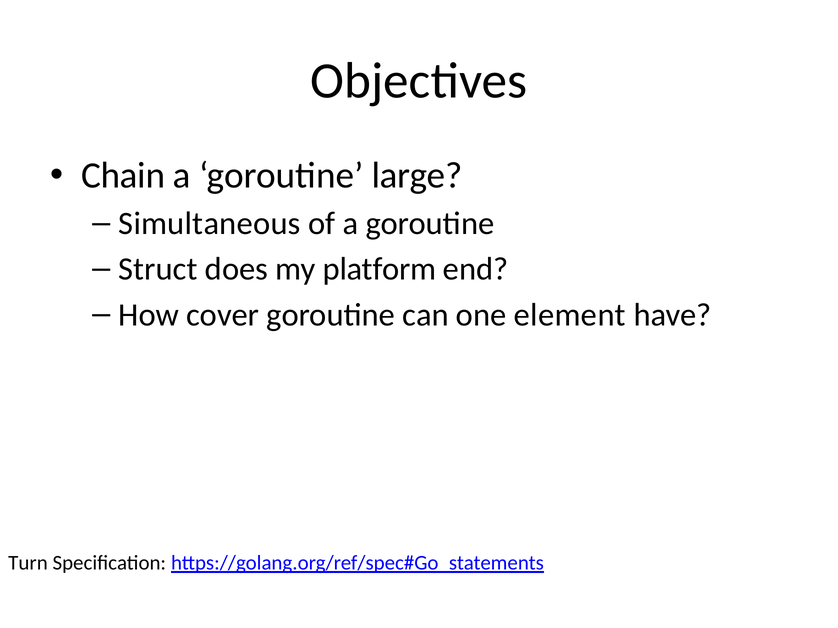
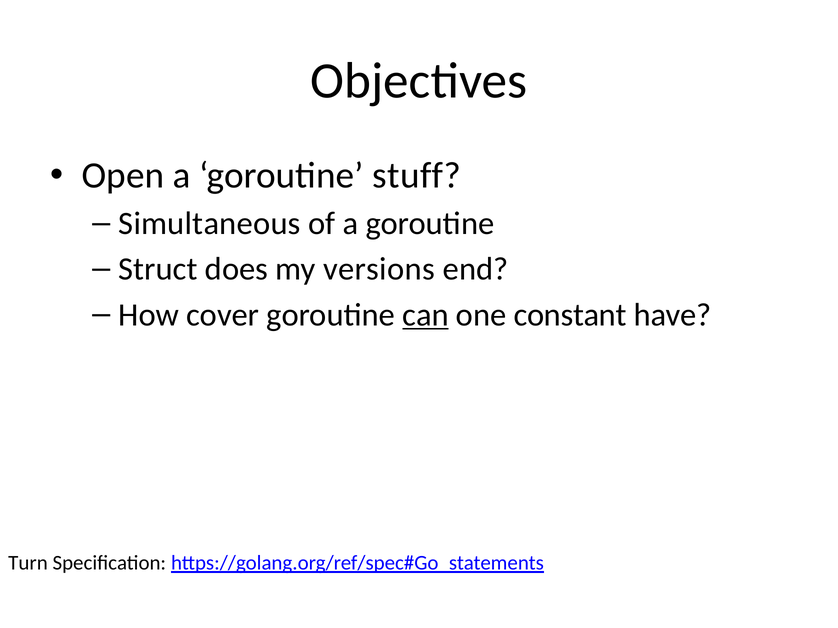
Chain: Chain -> Open (123, 176)
large: large -> stuff (417, 176)
platform: platform -> versions (379, 269)
can underline: none -> present (426, 315)
element: element -> constant (570, 315)
